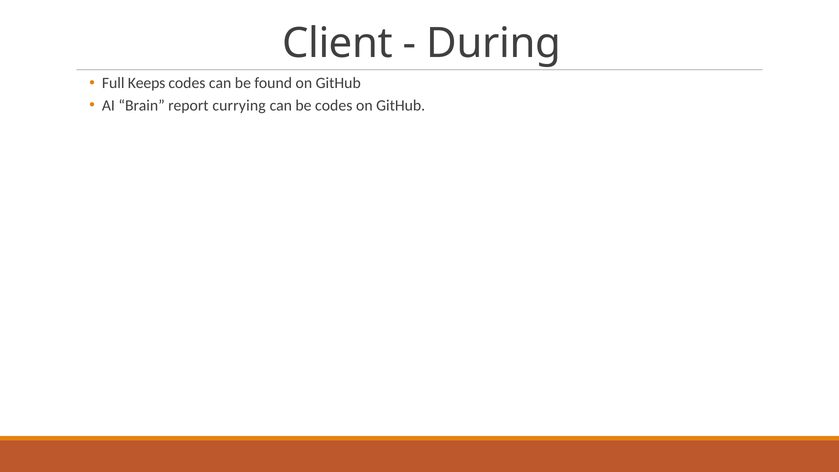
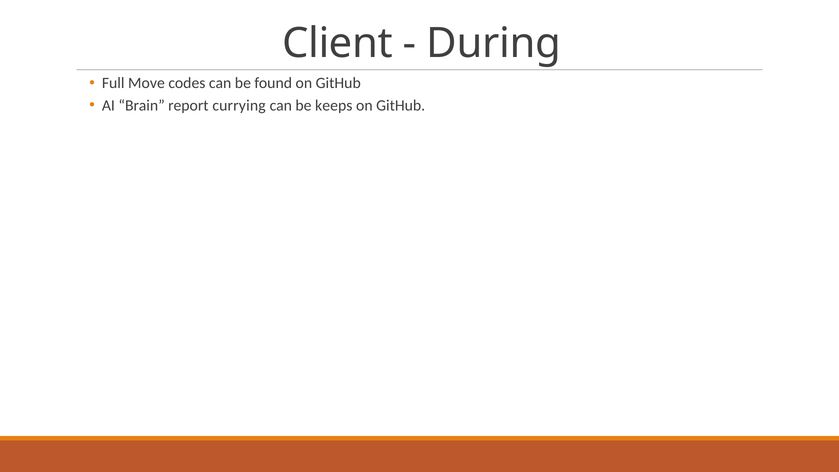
Keeps: Keeps -> Move (147, 83)
be codes: codes -> keeps (334, 105)
